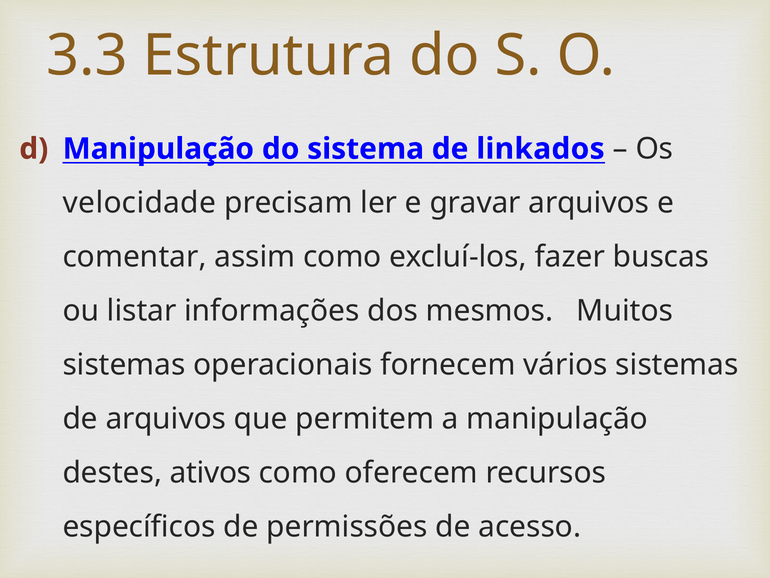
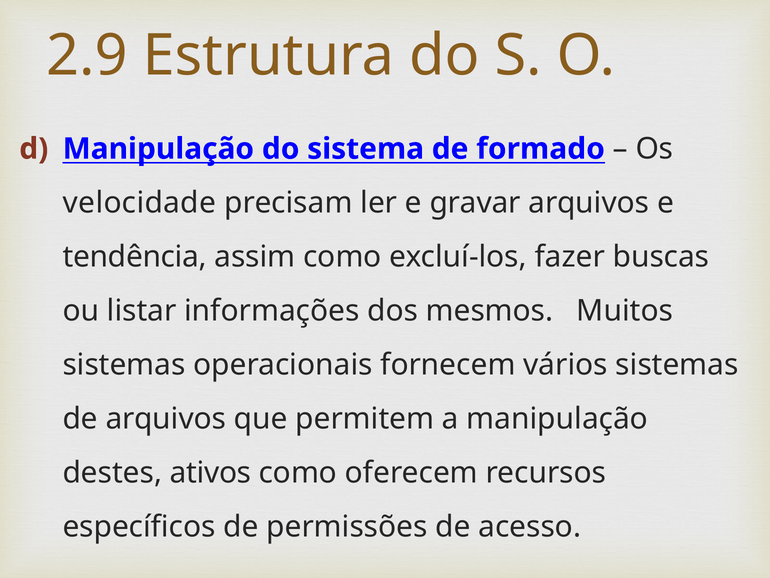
3.3: 3.3 -> 2.9 (87, 55)
linkados: linkados -> formado (541, 149)
comentar: comentar -> tendência (135, 257)
